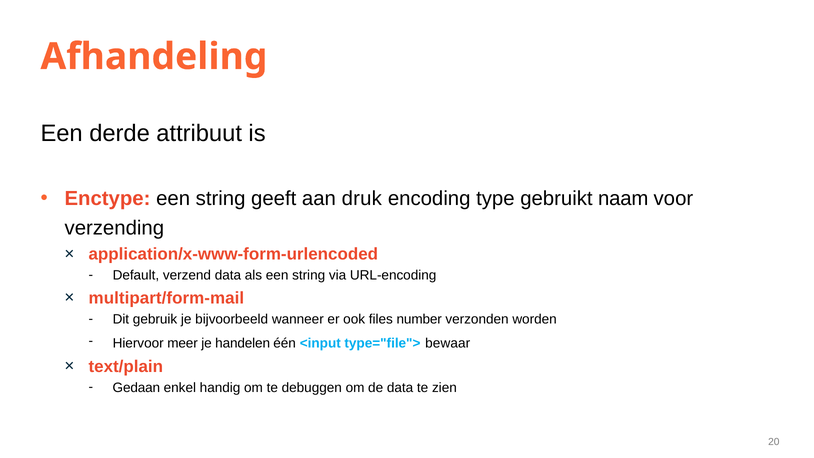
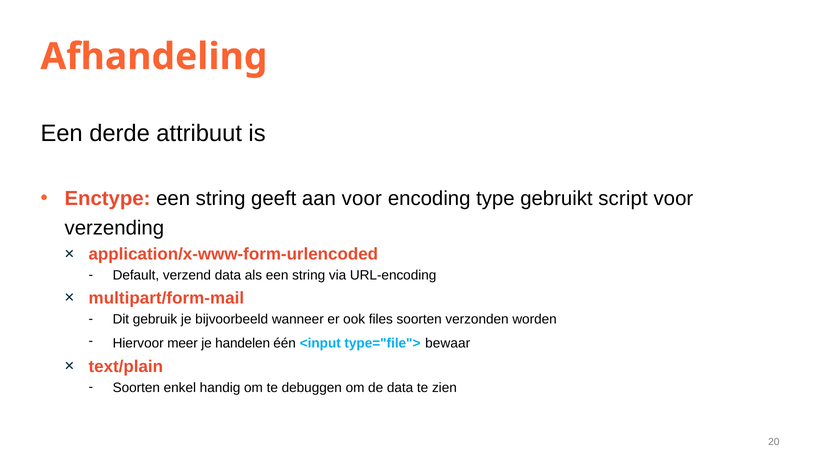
aan druk: druk -> voor (362, 199)
naam: naam -> script (623, 199)
files number: number -> soorten (419, 319)
Gedaan: Gedaan -> Soorten (136, 388)
